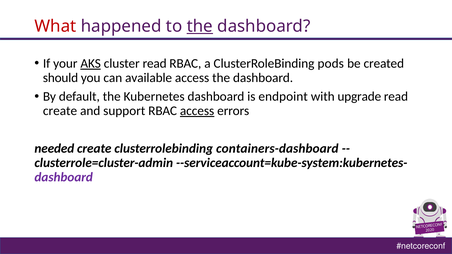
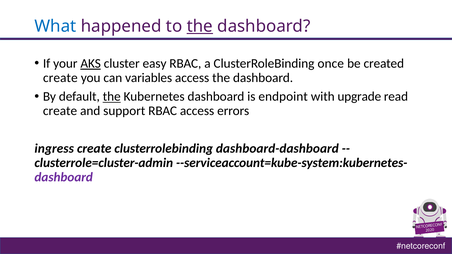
What colour: red -> blue (55, 26)
cluster read: read -> easy (155, 64)
pods: pods -> once (331, 64)
should: should -> create (60, 78)
available: available -> variables (149, 78)
the underline: none -> present (112, 97)
access underline: present -> none (197, 111)
needed: needed -> ingress (54, 149)
containers-dashboard: containers-dashboard -> dashboard-dashboard (277, 149)
